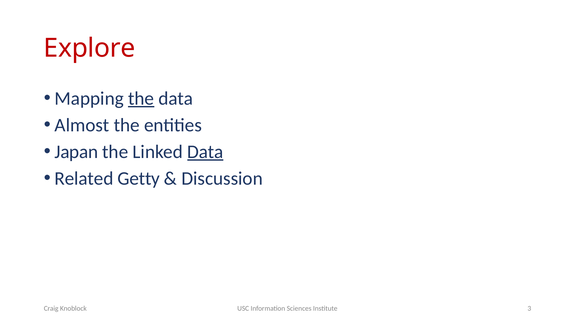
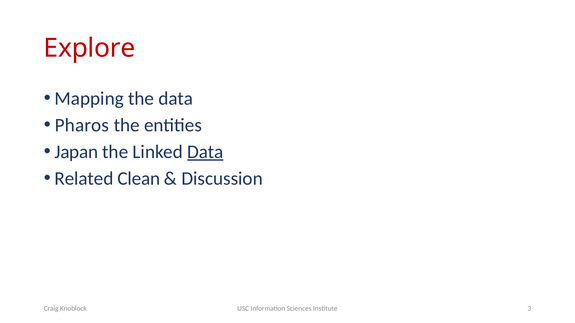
the underline: present -> none (141, 98)
Almost: Almost -> Pharos (82, 125)
Getty: Getty -> Clean (139, 179)
